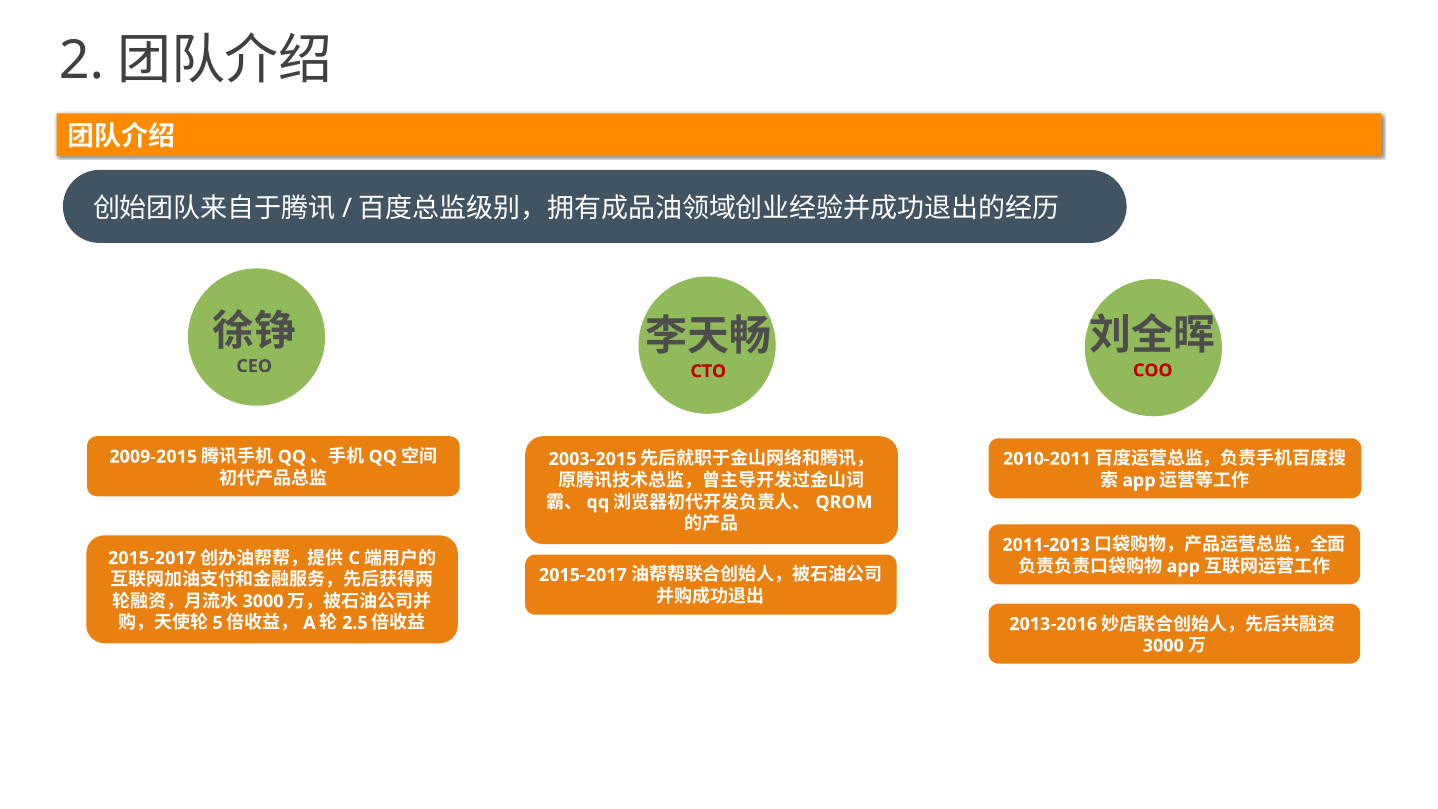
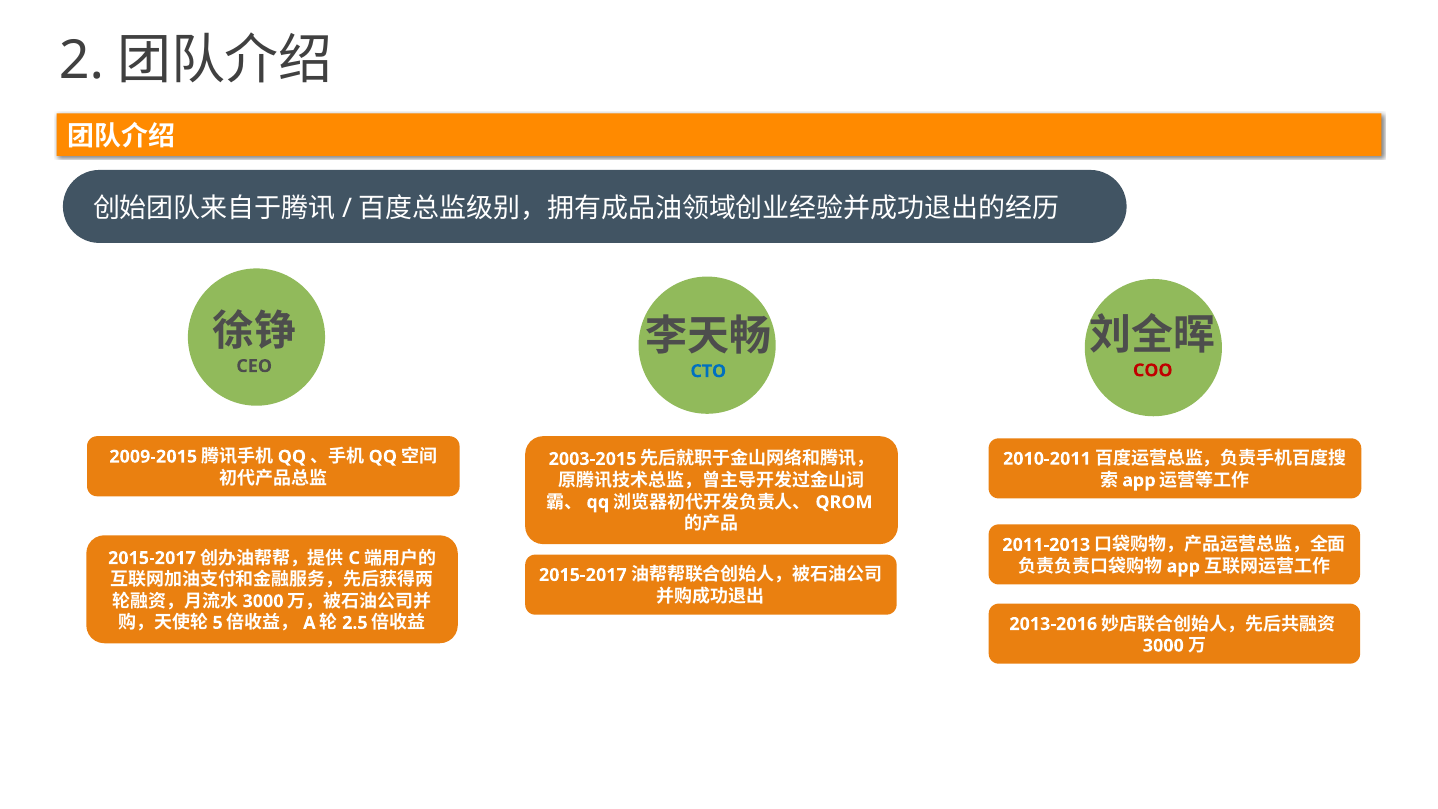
CTO colour: red -> blue (708, 371)
